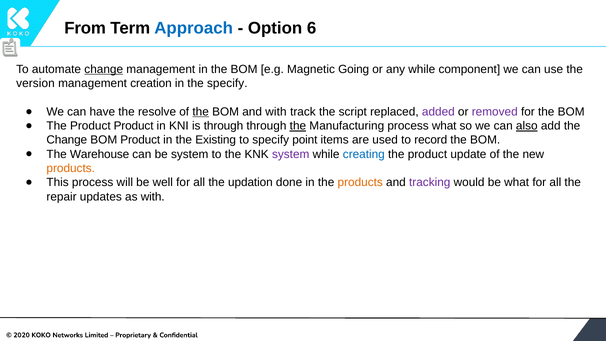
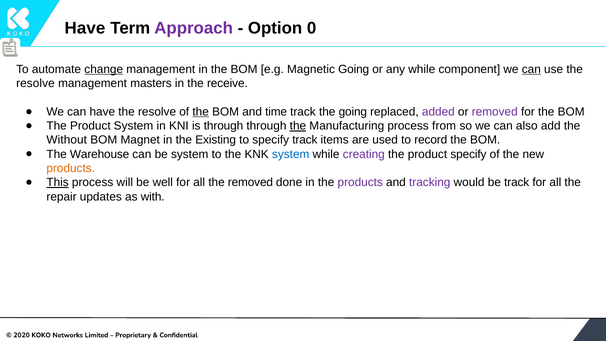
From: From -> Have (85, 28)
Approach colour: blue -> purple (194, 28)
6: 6 -> 0 (312, 28)
can underline: none -> present (531, 69)
version: version -> resolve (35, 83)
creation: creation -> masters (151, 83)
the specify: specify -> receive (227, 83)
and with: with -> time (276, 112)
the script: script -> going (353, 112)
Product Product: Product -> System (133, 126)
process what: what -> from (444, 126)
also underline: present -> none (527, 126)
Change: Change -> Without (67, 140)
BOM Product: Product -> Magnet (140, 140)
specify point: point -> track (305, 140)
system colour: purple -> blue (291, 154)
creating colour: blue -> purple (364, 154)
product update: update -> specify (468, 154)
This underline: none -> present (58, 182)
the updation: updation -> removed (250, 182)
products colour: orange -> purple (360, 182)
be what: what -> track (517, 182)
